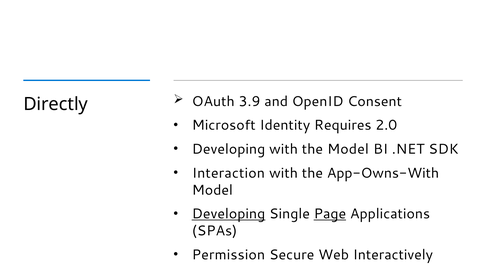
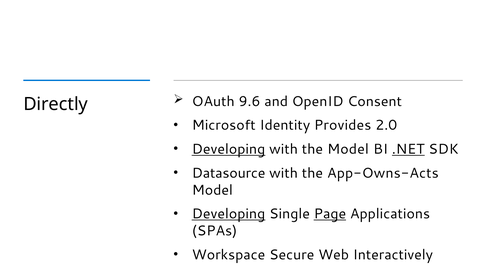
3.9: 3.9 -> 9.6 (250, 102)
Requires: Requires -> Provides (343, 125)
Developing underline: none -> present (229, 149)
.NET underline: none -> present (408, 149)
Interaction: Interaction -> Datasource (229, 173)
App-Owns-With: App-Owns-With -> App-Owns-Acts (383, 173)
Permission: Permission -> Workspace (229, 255)
